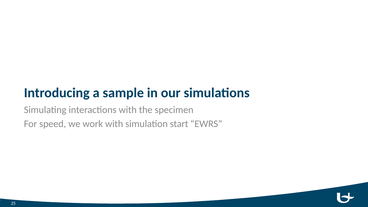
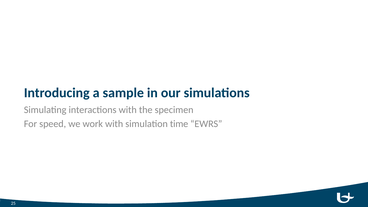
start: start -> time (179, 124)
